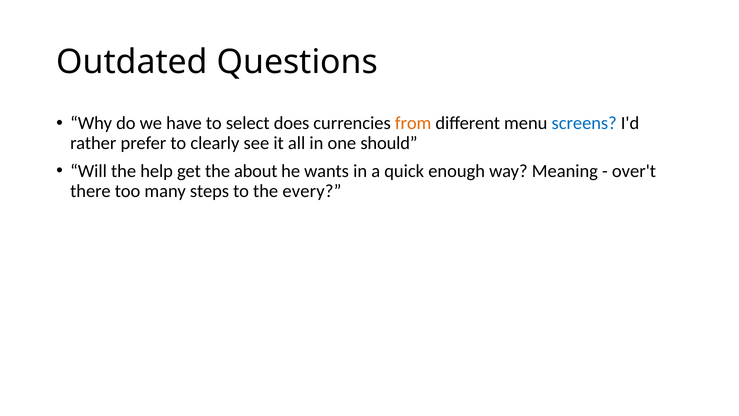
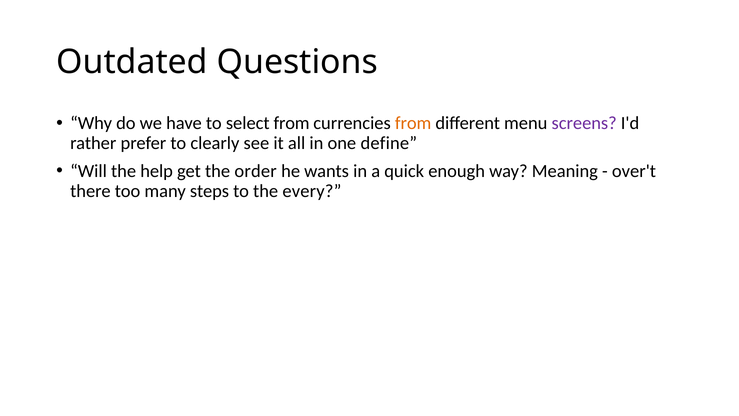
select does: does -> from (292, 123)
screens colour: blue -> purple (584, 123)
should: should -> define (389, 143)
about: about -> order (256, 171)
